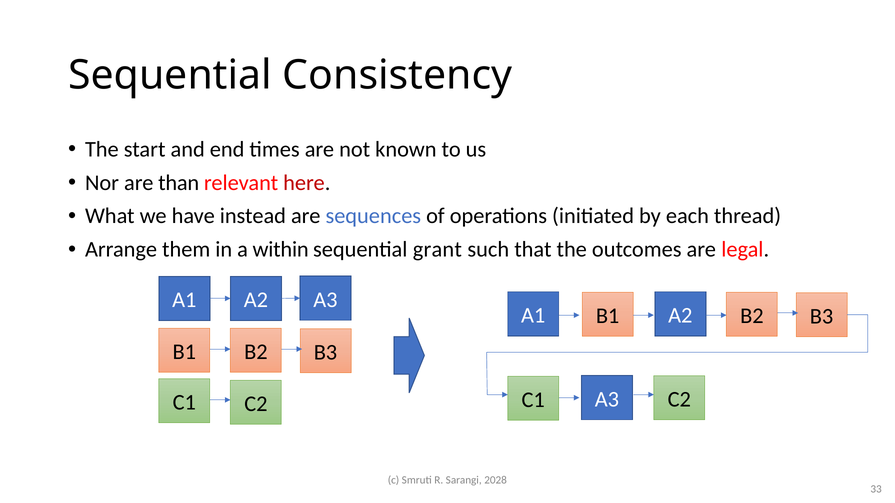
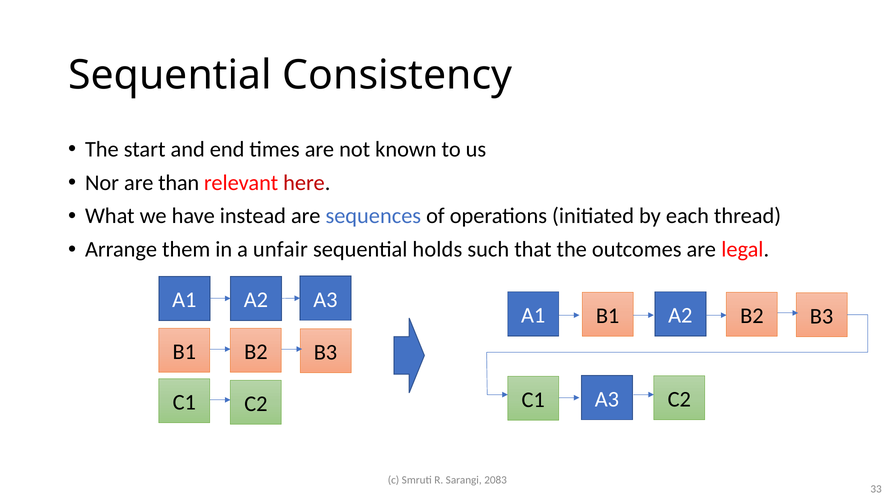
within: within -> unfair (280, 250)
grant: grant -> holds (437, 250)
2028: 2028 -> 2083 (496, 481)
